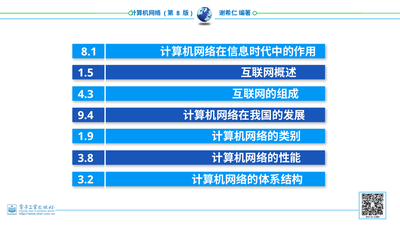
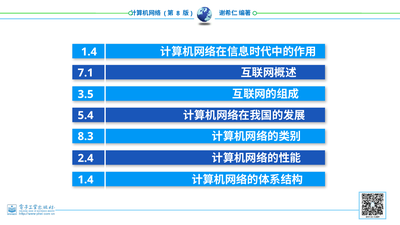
8.1: 8.1 -> 1.4 (89, 52)
1.5: 1.5 -> 7.1 (86, 73)
4.3: 4.3 -> 3.5 (86, 94)
9.4: 9.4 -> 5.4 (86, 115)
1.9: 1.9 -> 8.3 (86, 136)
3.8: 3.8 -> 2.4 (86, 158)
3.2: 3.2 -> 1.4 (86, 180)
